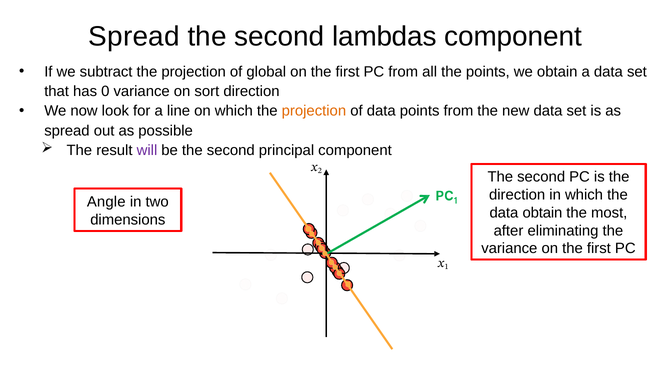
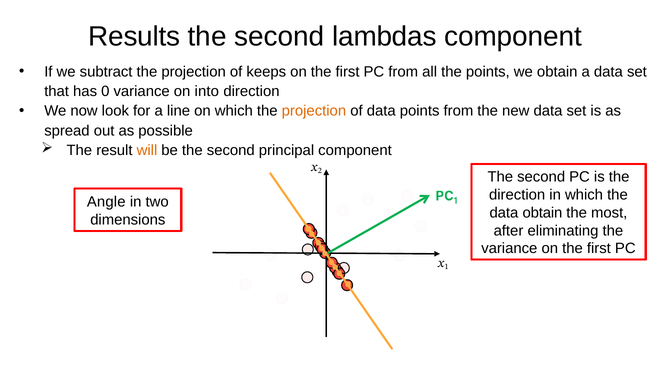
Spread: Spread -> Results (134, 37)
global: global -> keeps (266, 72)
sort: sort -> into (207, 92)
will colour: purple -> orange (147, 150)
